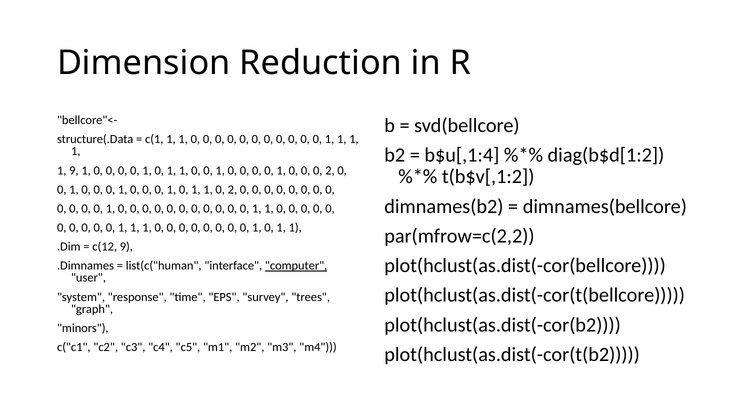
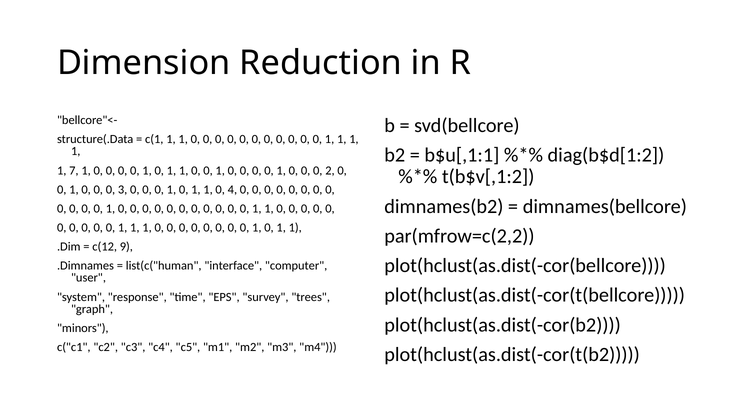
b$u[,1:4: b$u[,1:4 -> b$u[,1:1 (462, 155)
1 9: 9 -> 7 (74, 171)
1: 1 -> 3 (123, 190)
1 0 2: 2 -> 4 (232, 190)
computer underline: present -> none (296, 266)
